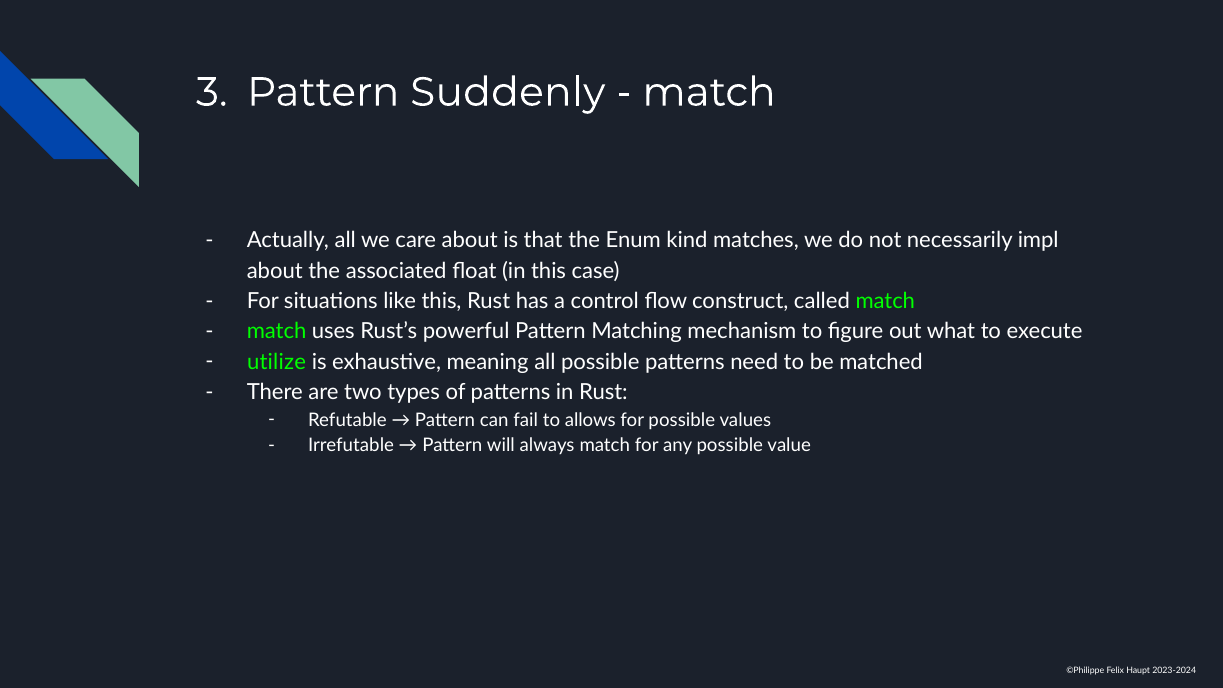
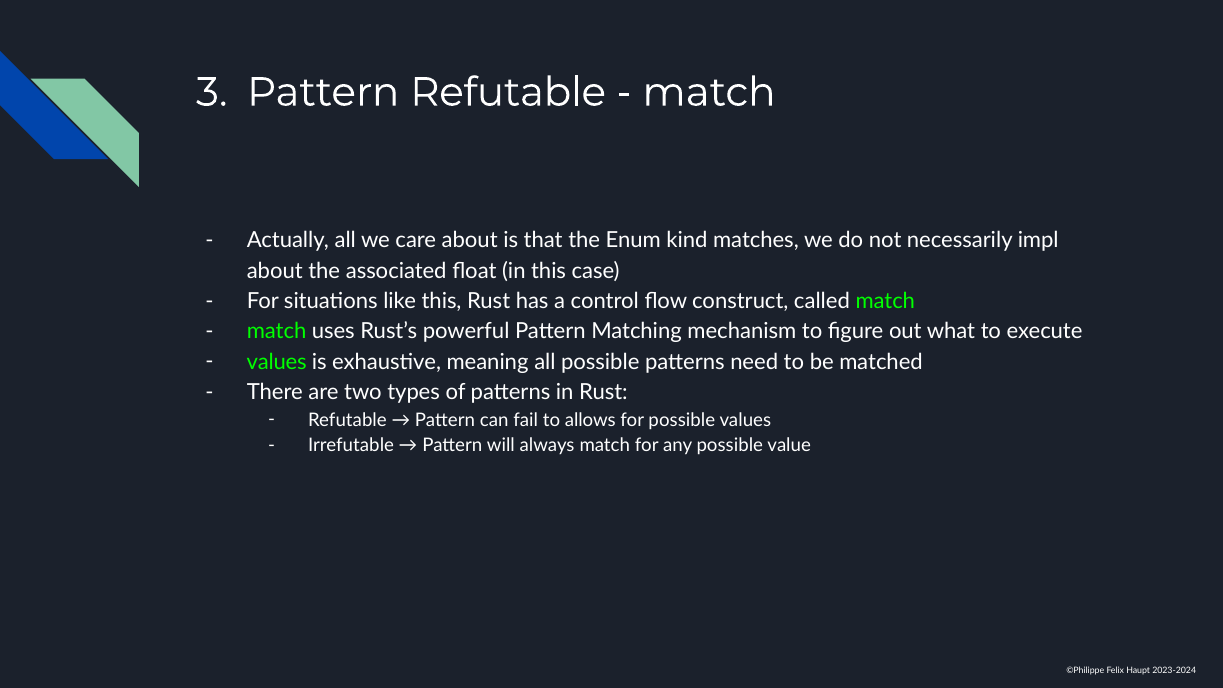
Pattern Suddenly: Suddenly -> Refutable (508, 92)
utilize: utilize -> values (277, 362)
